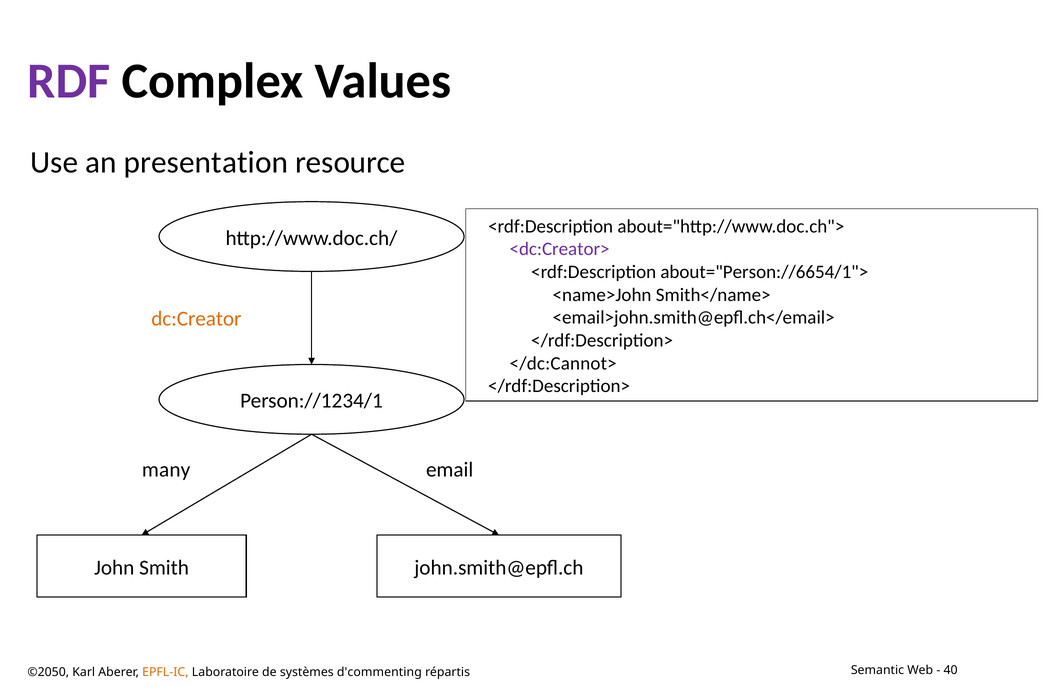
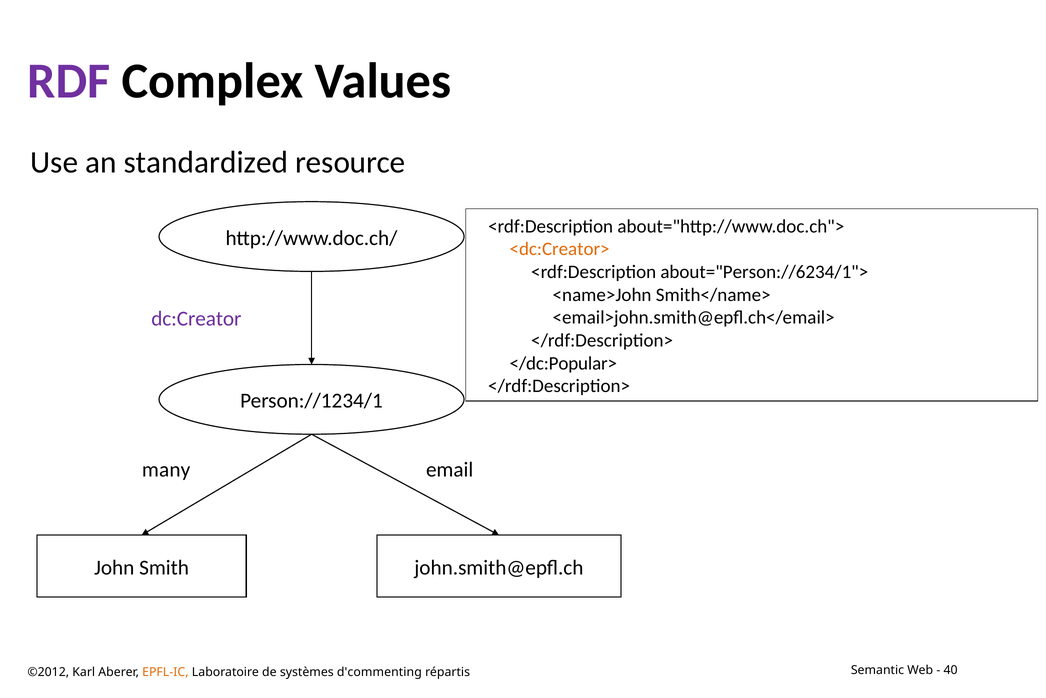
presentation: presentation -> standardized (206, 162)
<dc:Creator> colour: purple -> orange (560, 249)
about="Person://6654/1">: about="Person://6654/1"> -> about="Person://6234/1"> (764, 272)
dc:Creator colour: orange -> purple (196, 318)
</dc:Cannot>: </dc:Cannot> -> </dc:Popular> (563, 363)
©2050: ©2050 -> ©2012 (48, 672)
